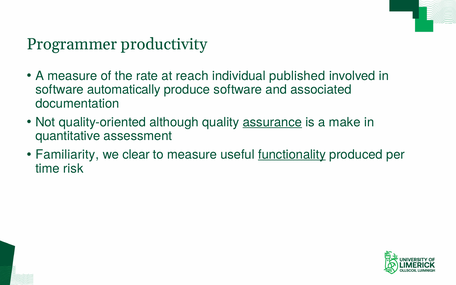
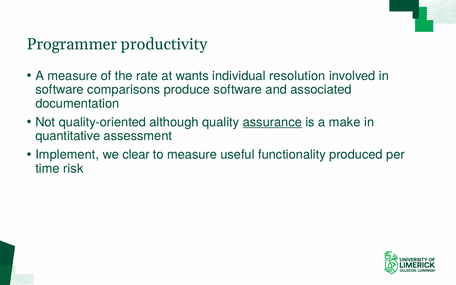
reach: reach -> wants (192, 76)
published: published -> resolution (297, 76)
automatically: automatically -> comparisons (124, 90)
Familiarity: Familiarity -> Implement (67, 155)
functionality underline: present -> none (292, 155)
